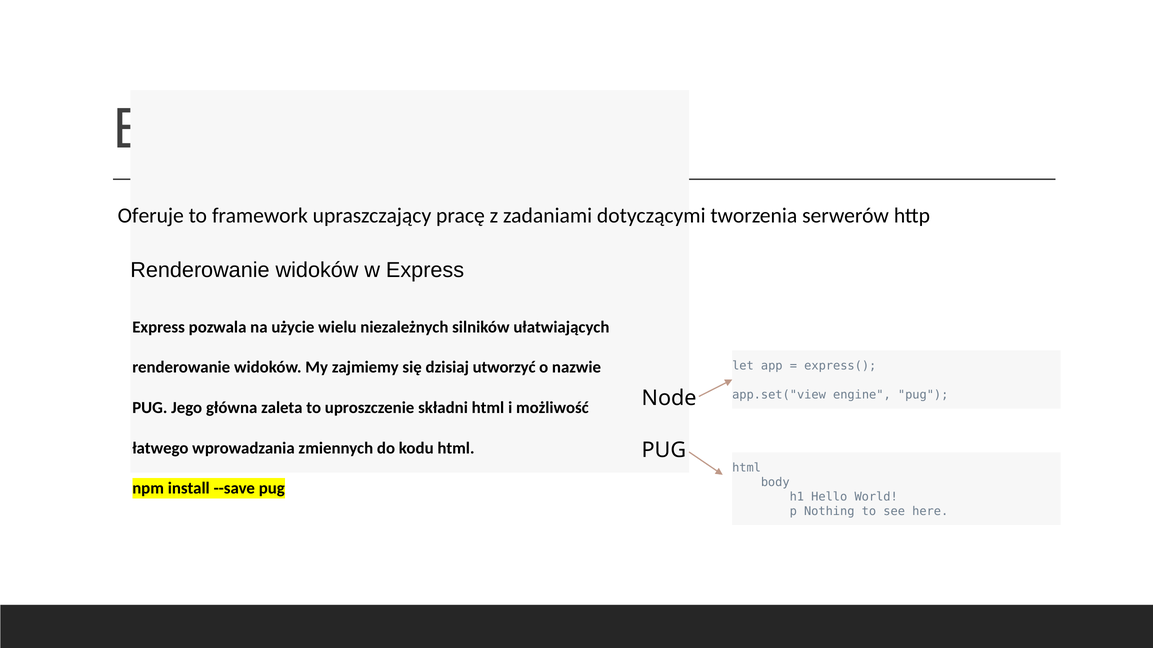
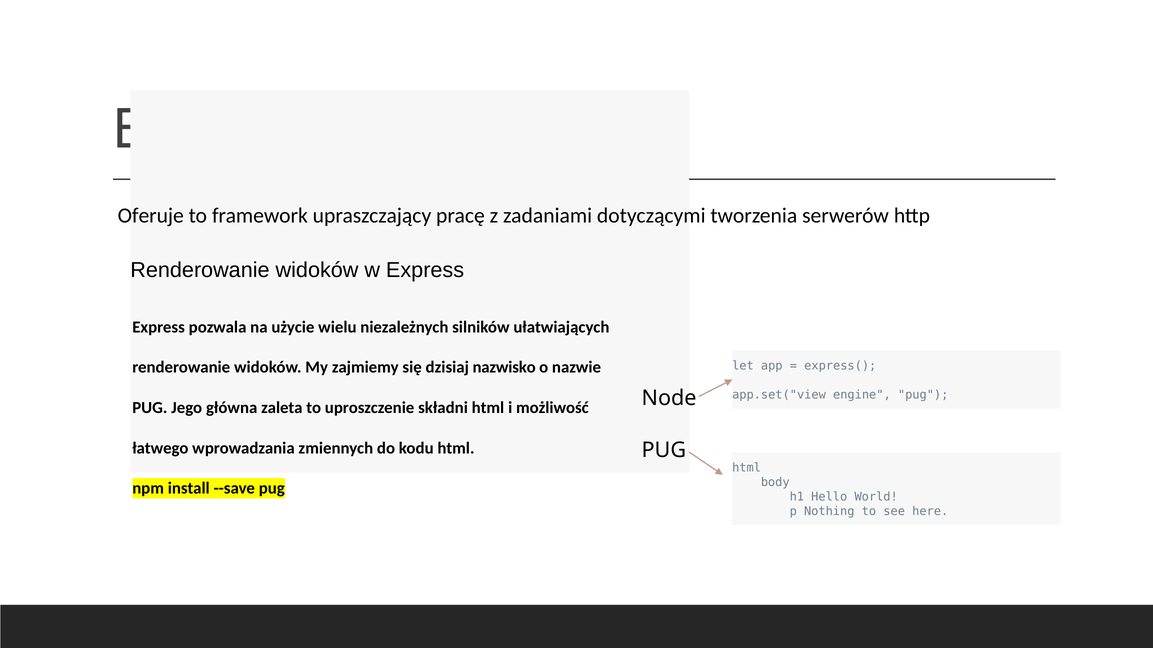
utworzyć: utworzyć -> nazwisko (504, 368)
